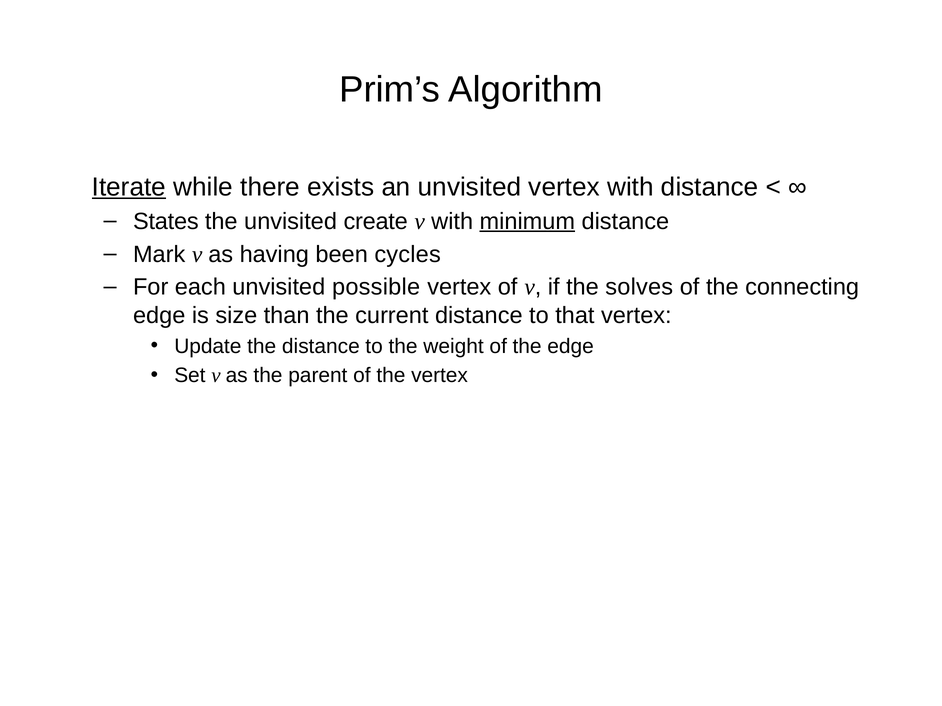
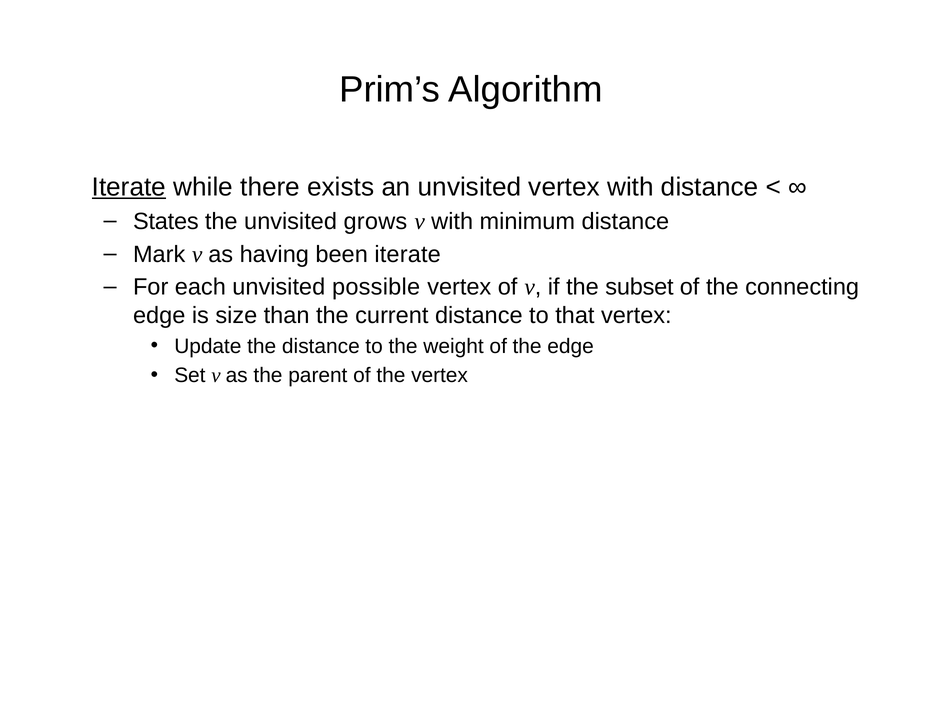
create: create -> grows (375, 221)
minimum underline: present -> none (527, 221)
been cycles: cycles -> iterate (408, 254)
solves: solves -> subset (639, 287)
